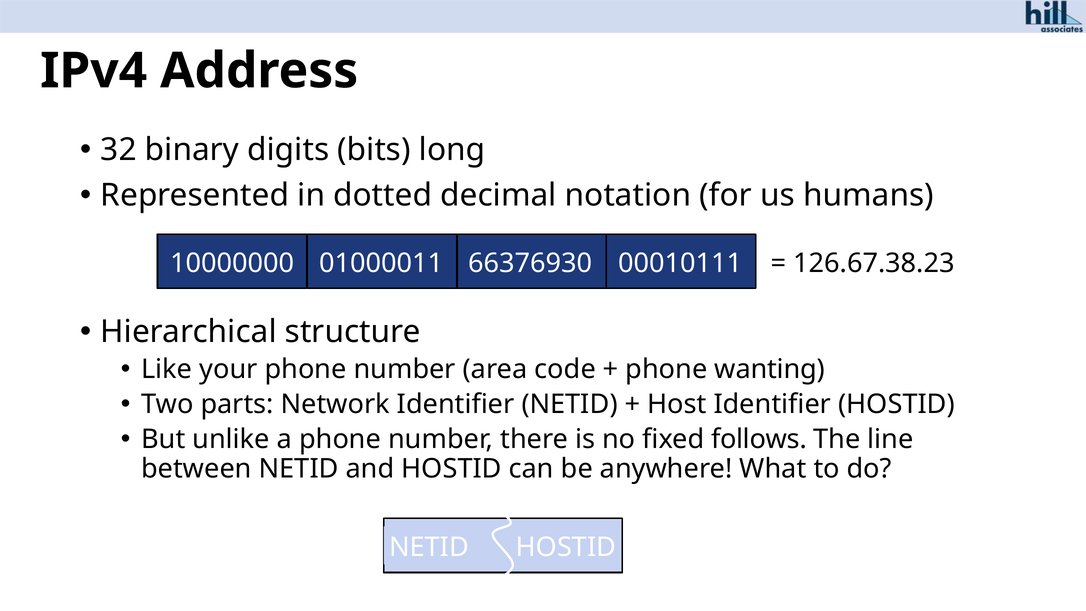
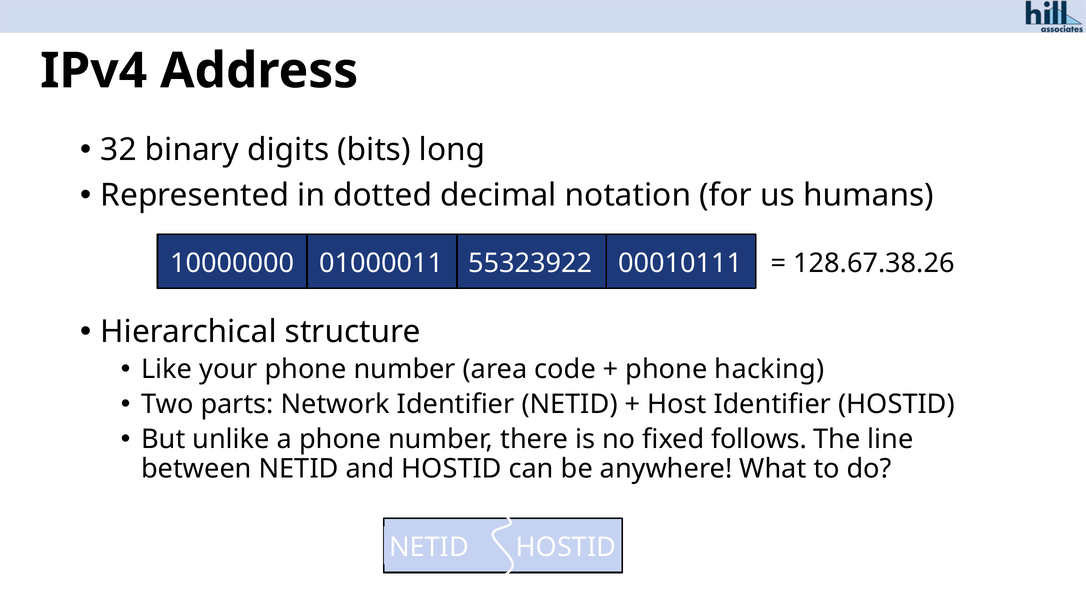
66376930: 66376930 -> 55323922 (530, 263)
126.67.38.23: 126.67.38.23 -> 128.67.38.26 (874, 263)
wanting: wanting -> hacking (769, 369)
